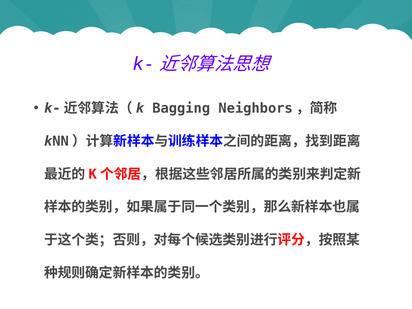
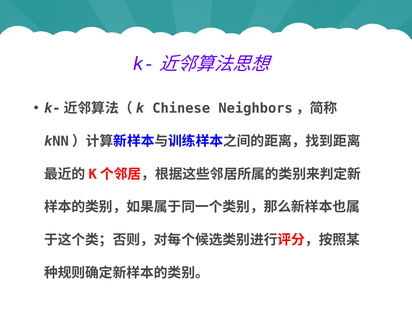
Bagging: Bagging -> Chinese (181, 108)
